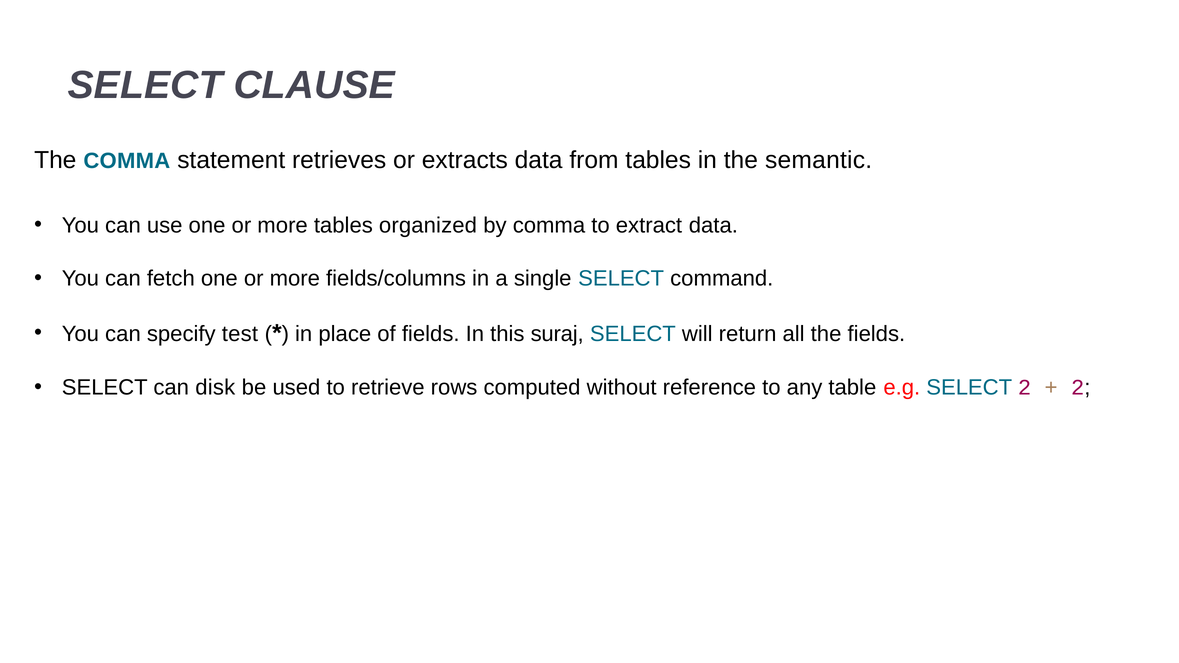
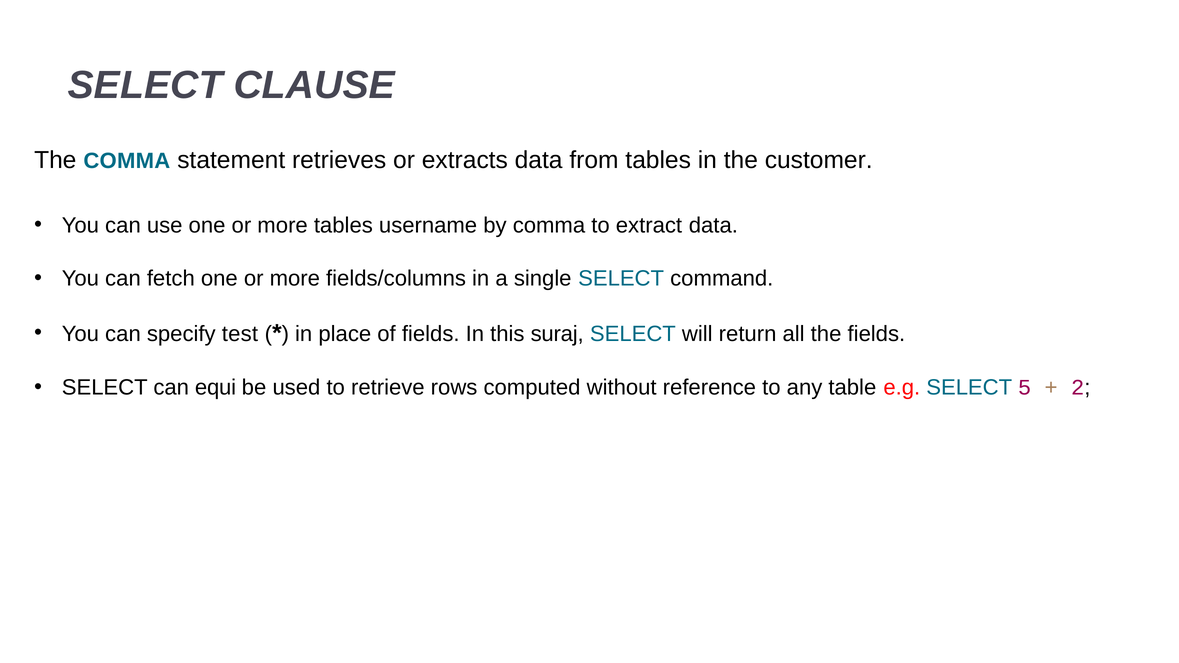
semantic: semantic -> customer (819, 160)
organized: organized -> username (428, 225)
disk: disk -> equi (216, 388)
SELECT 2: 2 -> 5 (1025, 388)
